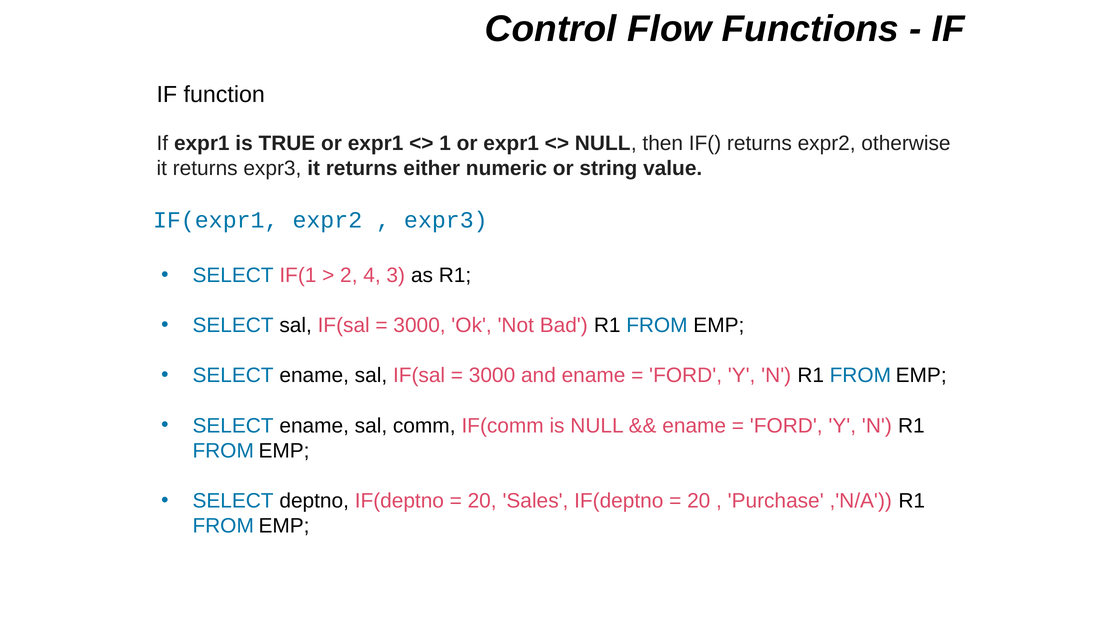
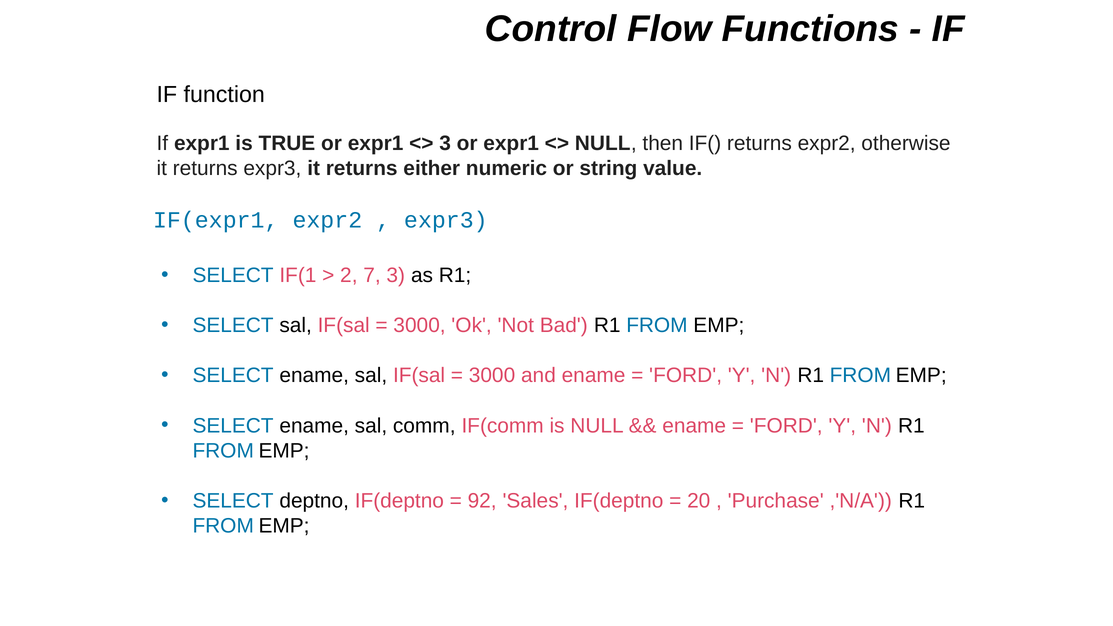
1: 1 -> 3 (445, 143)
4: 4 -> 7 (372, 275)
20: 20 -> 92 (482, 501)
